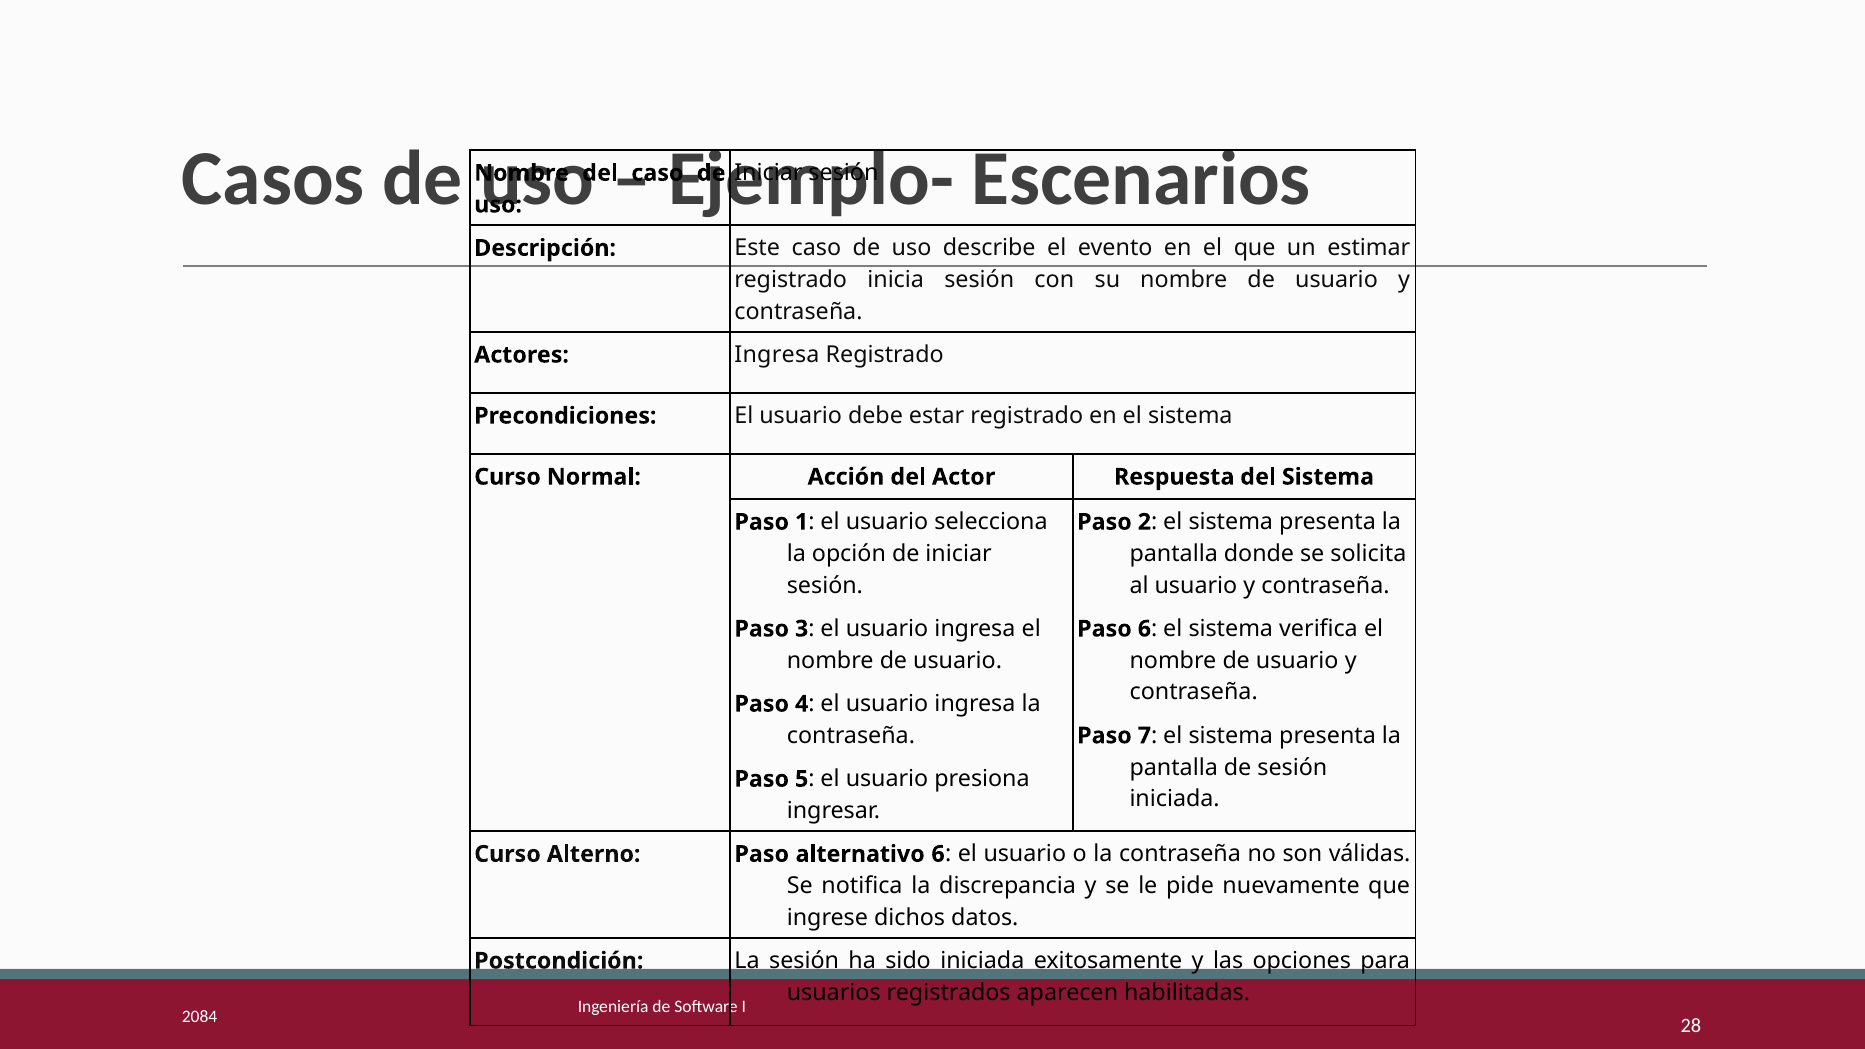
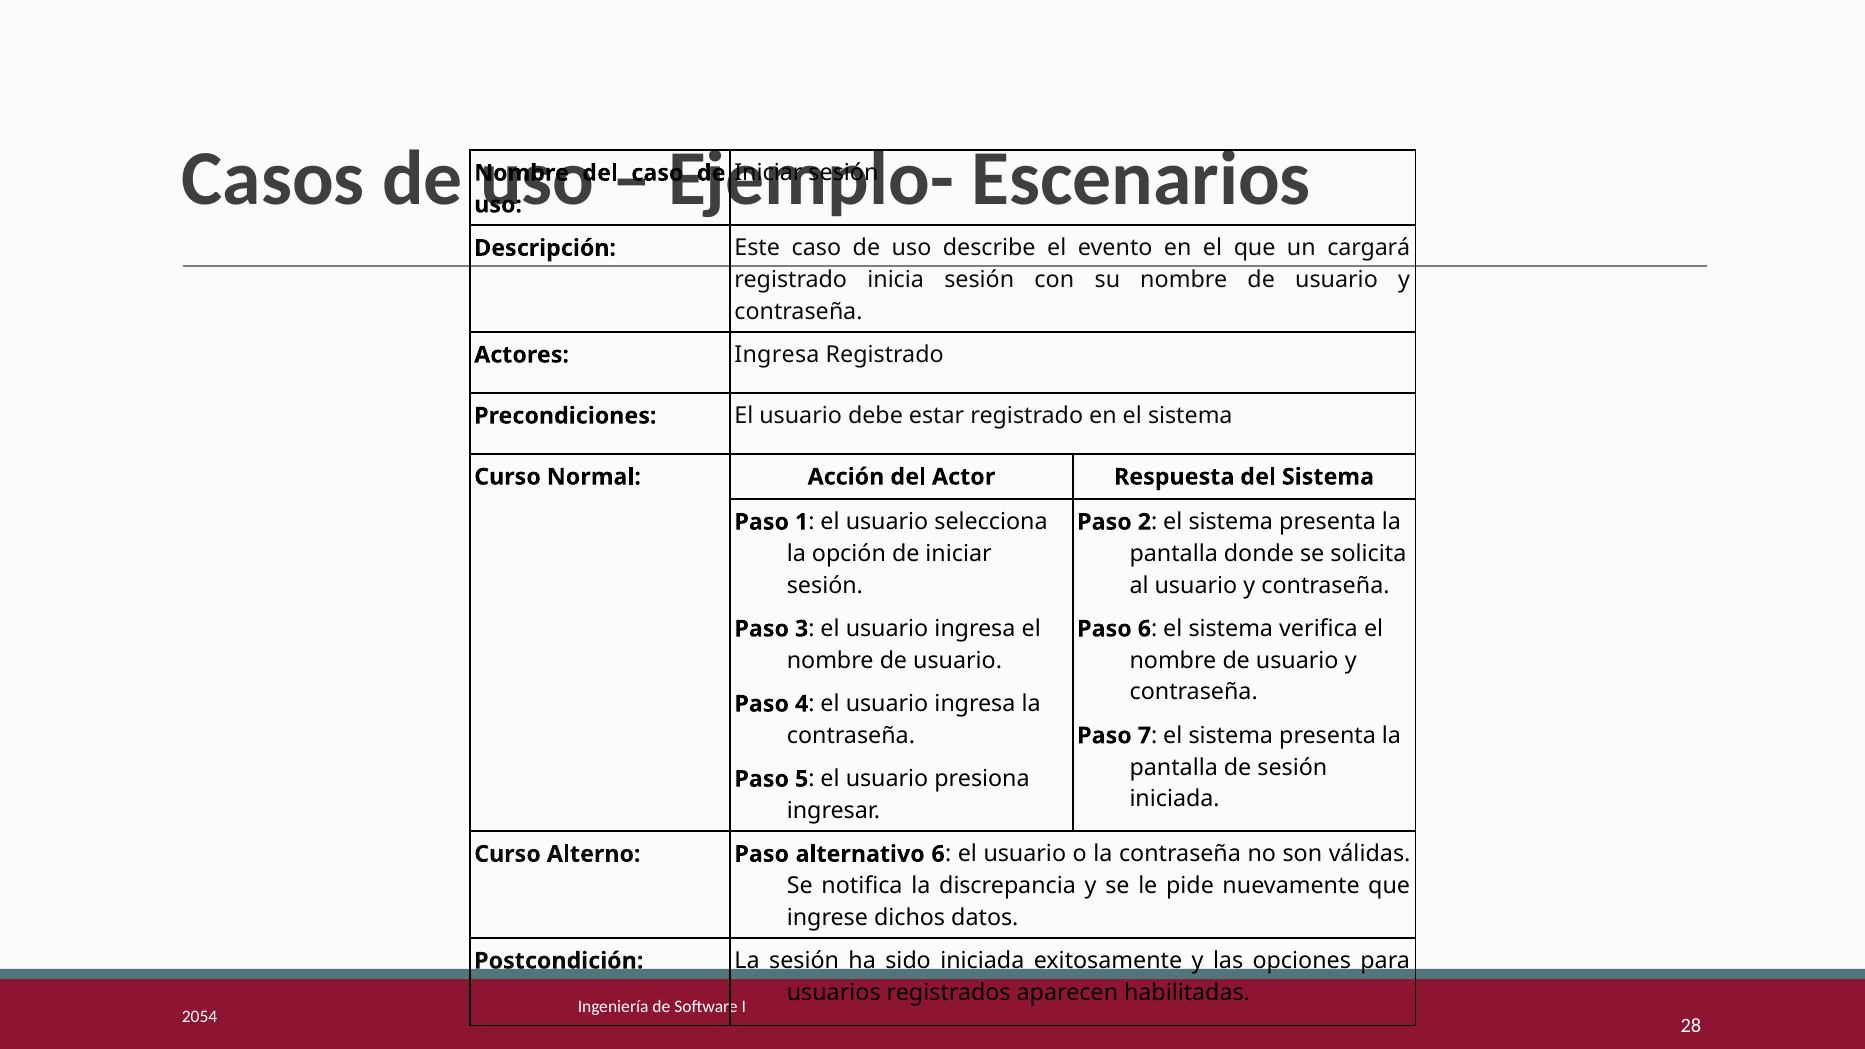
estimar: estimar -> cargará (1369, 248)
2084: 2084 -> 2054 (200, 1017)
